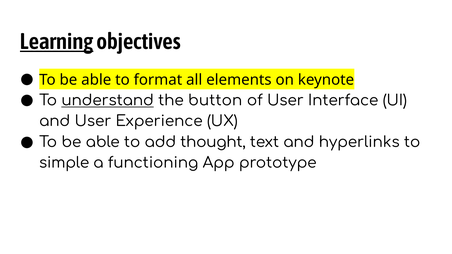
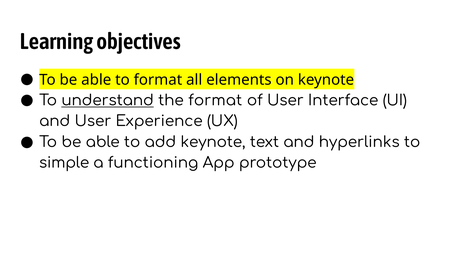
Learning underline: present -> none (57, 42)
the button: button -> format (215, 101)
add thought: thought -> keynote (213, 142)
